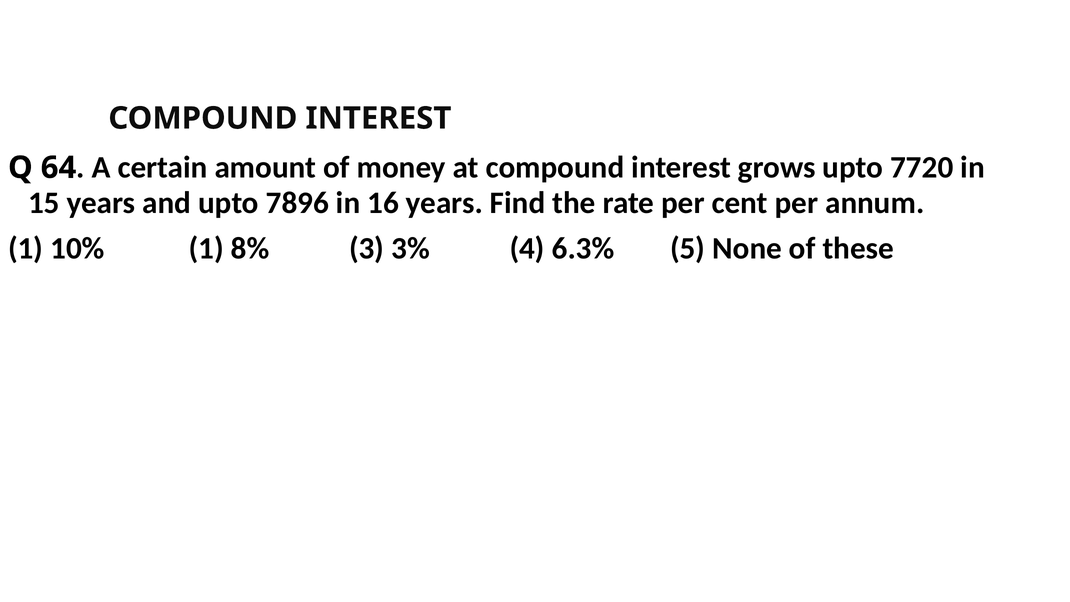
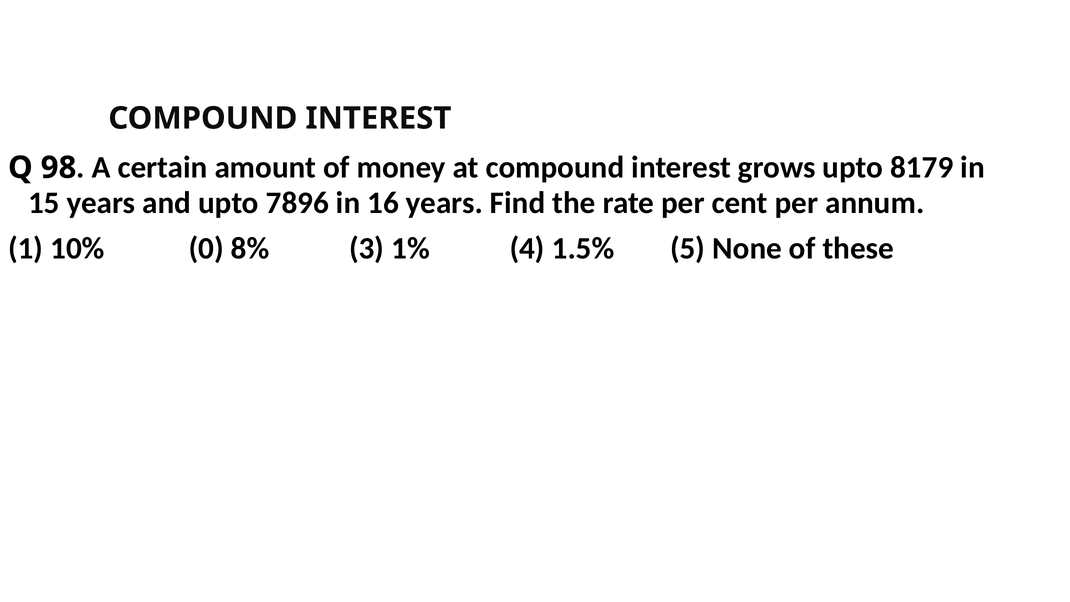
64: 64 -> 98 (59, 168)
7720: 7720 -> 8179 (922, 168)
10% 1: 1 -> 0 (206, 248)
3%: 3% -> 1% (411, 248)
6.3%: 6.3% -> 1.5% (583, 248)
